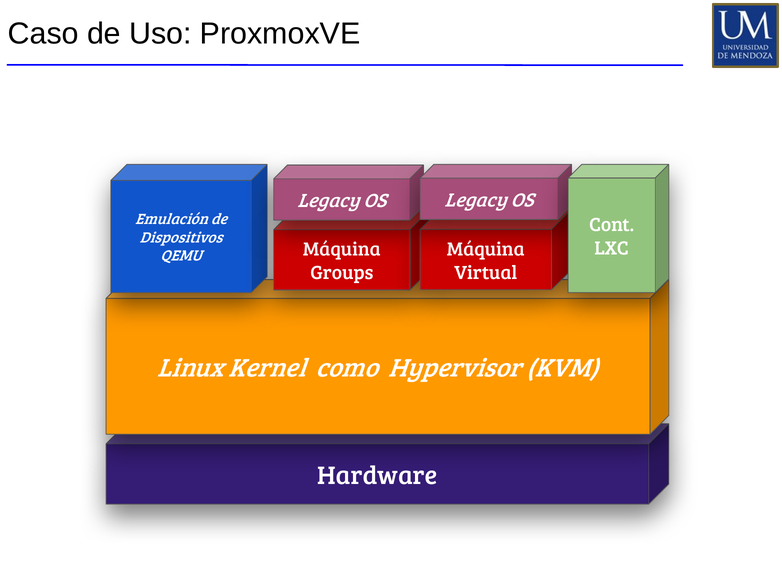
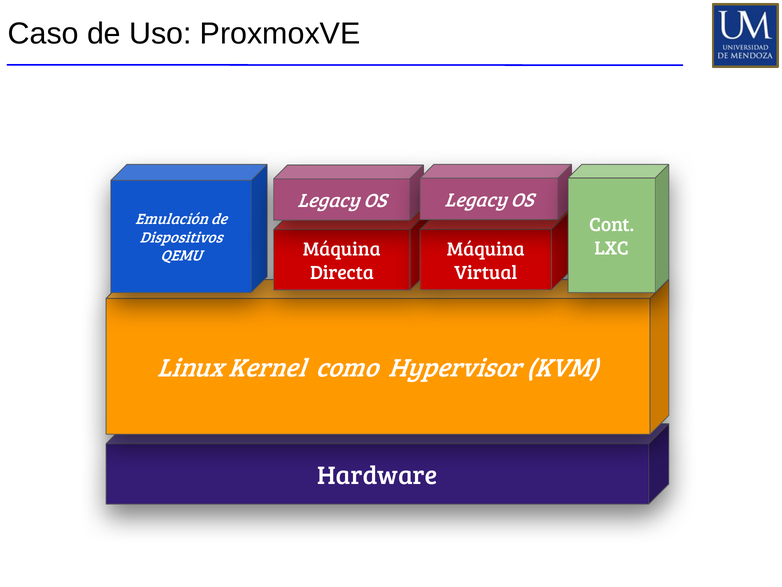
Groups: Groups -> Directa (342, 273)
